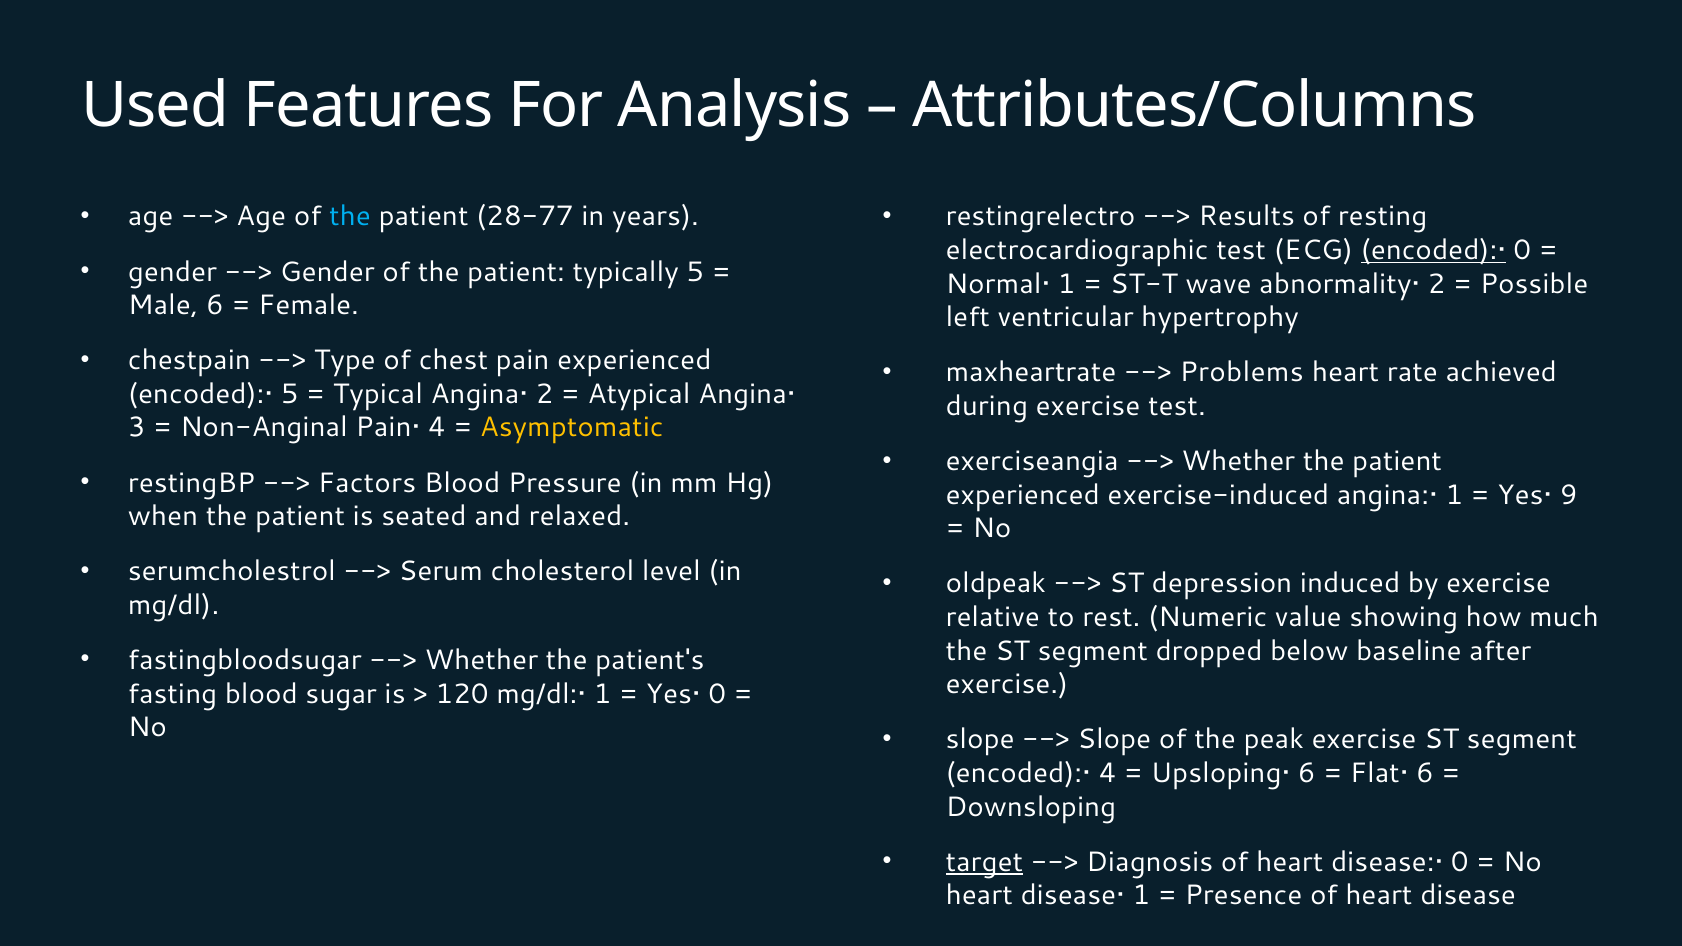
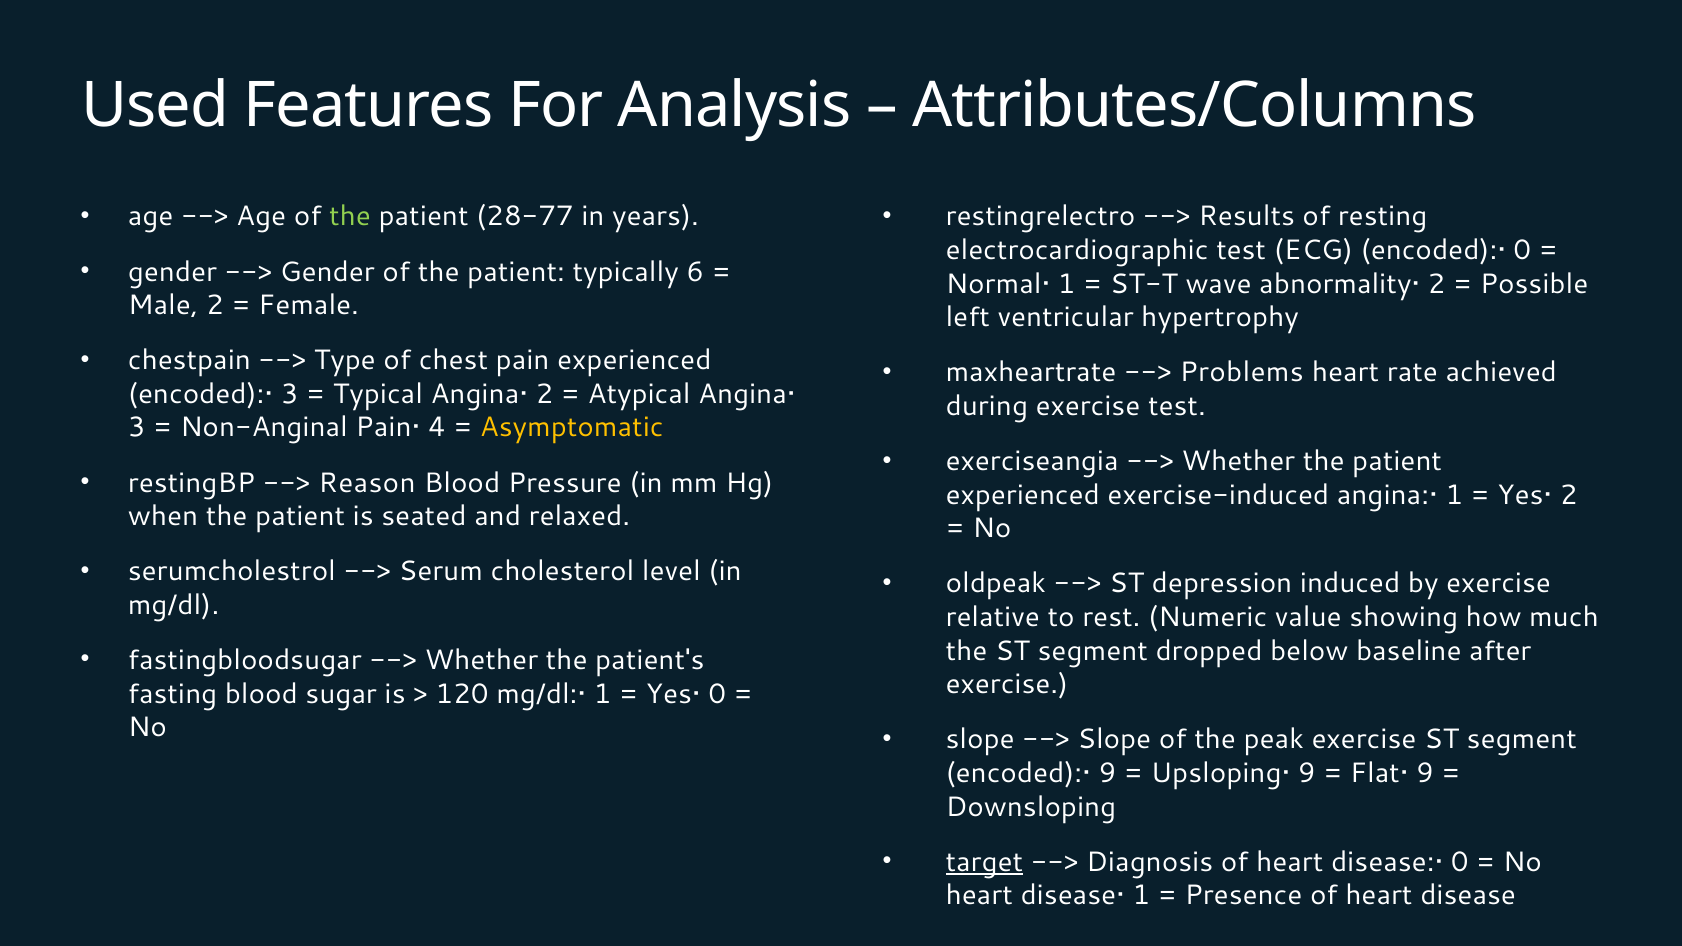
the colour: light blue -> light green (350, 217)
encoded):• underline: present -> none (1433, 250)
typically 5: 5 -> 6 (695, 272)
Male 6: 6 -> 2 (215, 305)
encoded):• 5: 5 -> 3 (290, 394)
Factors: Factors -> Reason (367, 483)
Yes• 9: 9 -> 2 (1569, 495)
encoded):• 4: 4 -> 9 (1107, 773)
Upsloping• 6: 6 -> 9 (1307, 773)
Flat• 6: 6 -> 9 (1425, 773)
